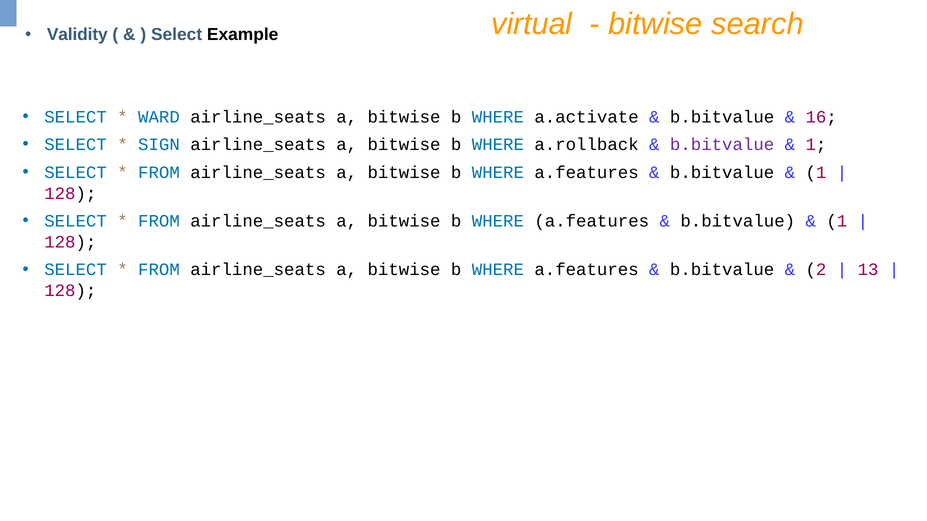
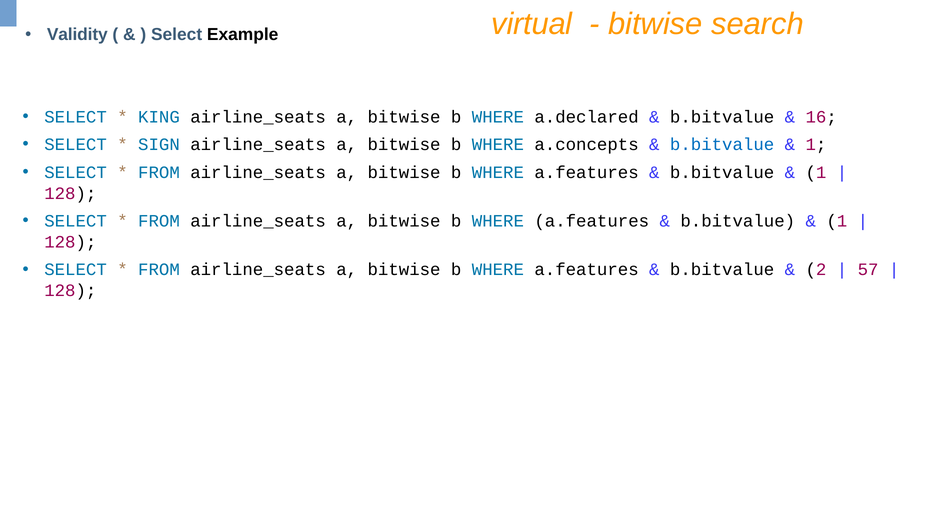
WARD: WARD -> KING (159, 117)
a.activate: a.activate -> a.declared (587, 117)
a.rollback: a.rollback -> a.concepts (587, 145)
b.bitvalue colour: purple -> blue (722, 145)
13: 13 -> 57 (868, 270)
